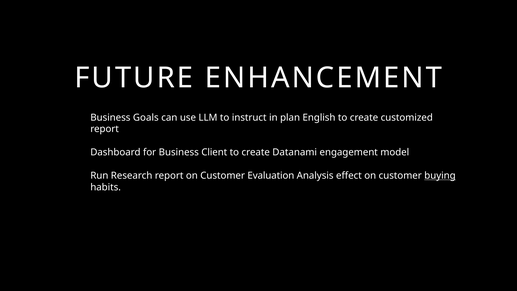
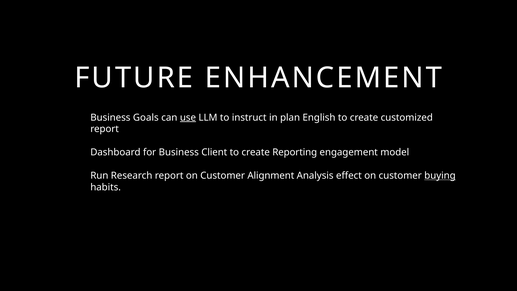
use underline: none -> present (188, 117)
Datanami: Datanami -> Reporting (295, 152)
Evaluation: Evaluation -> Alignment (271, 176)
